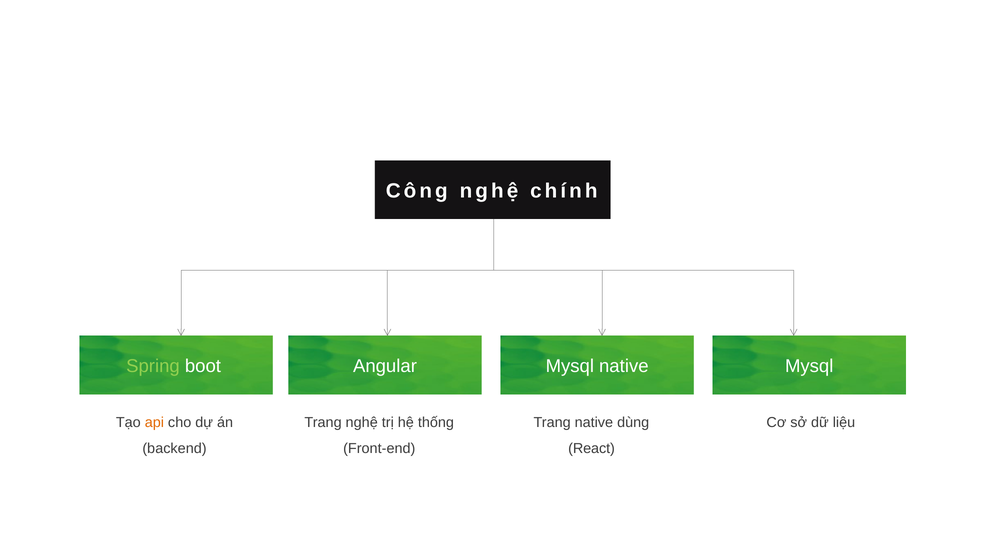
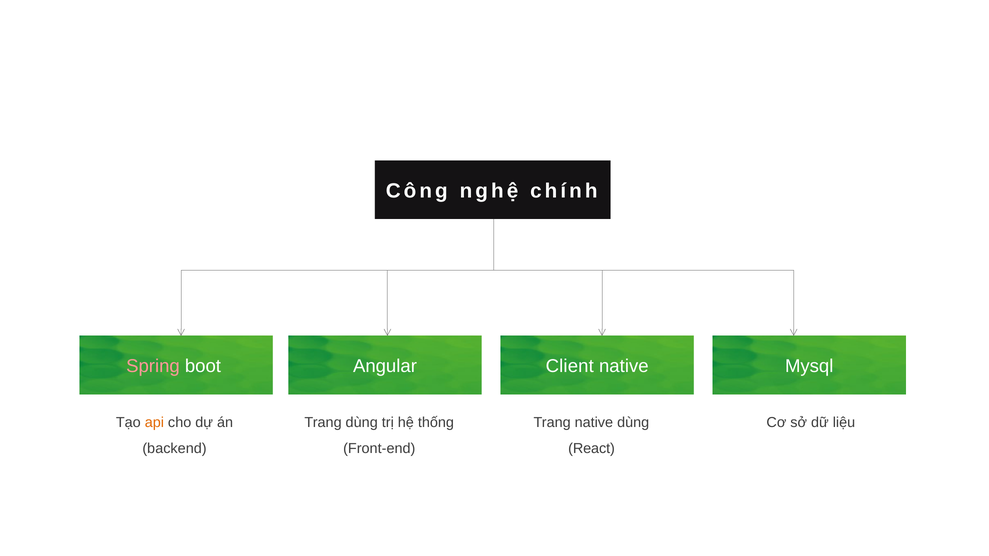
Spring colour: light green -> pink (153, 366)
Angular Mysql: Mysql -> Client (570, 366)
Trang nghệ: nghệ -> dùng (362, 423)
